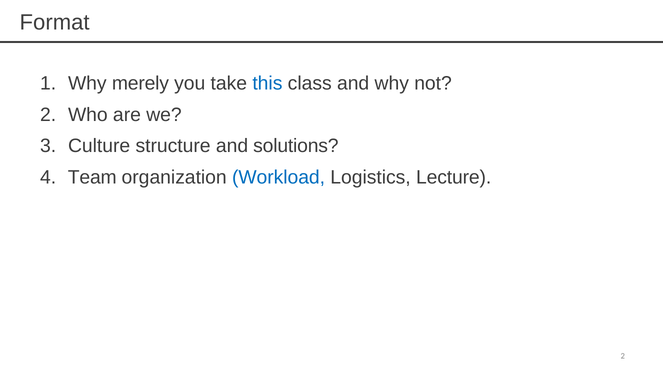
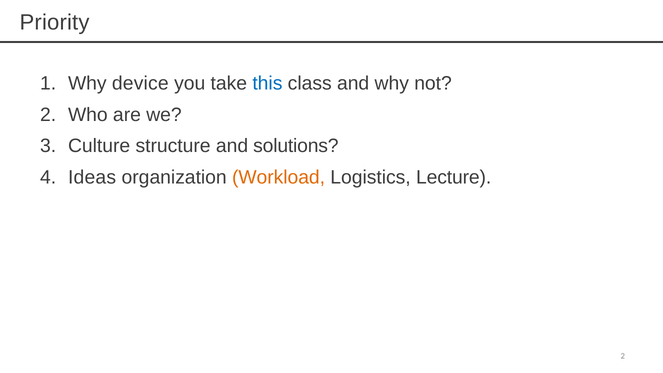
Format: Format -> Priority (55, 22)
merely: merely -> device (140, 84)
Team: Team -> Ideas (92, 177)
Workload colour: blue -> orange (279, 177)
